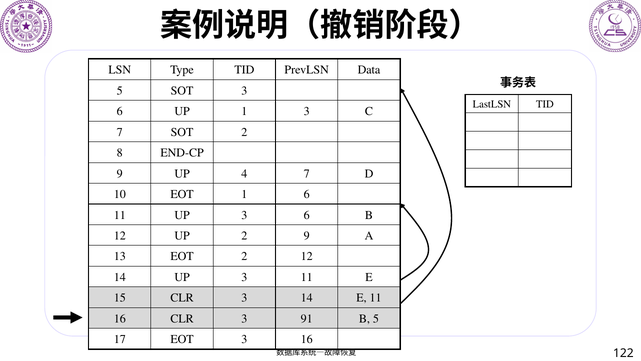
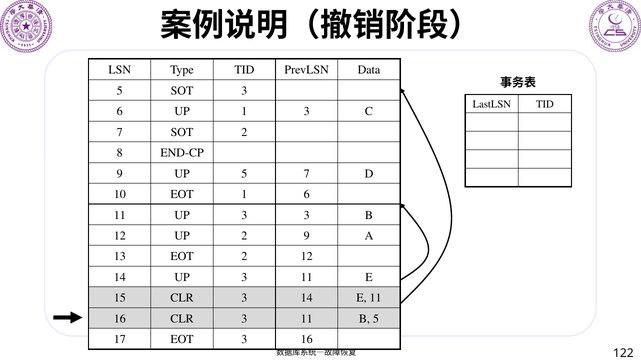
UP 4: 4 -> 5 (244, 173)
UP 3 6: 6 -> 3 (307, 215)
CLR 3 91: 91 -> 11 (307, 318)
